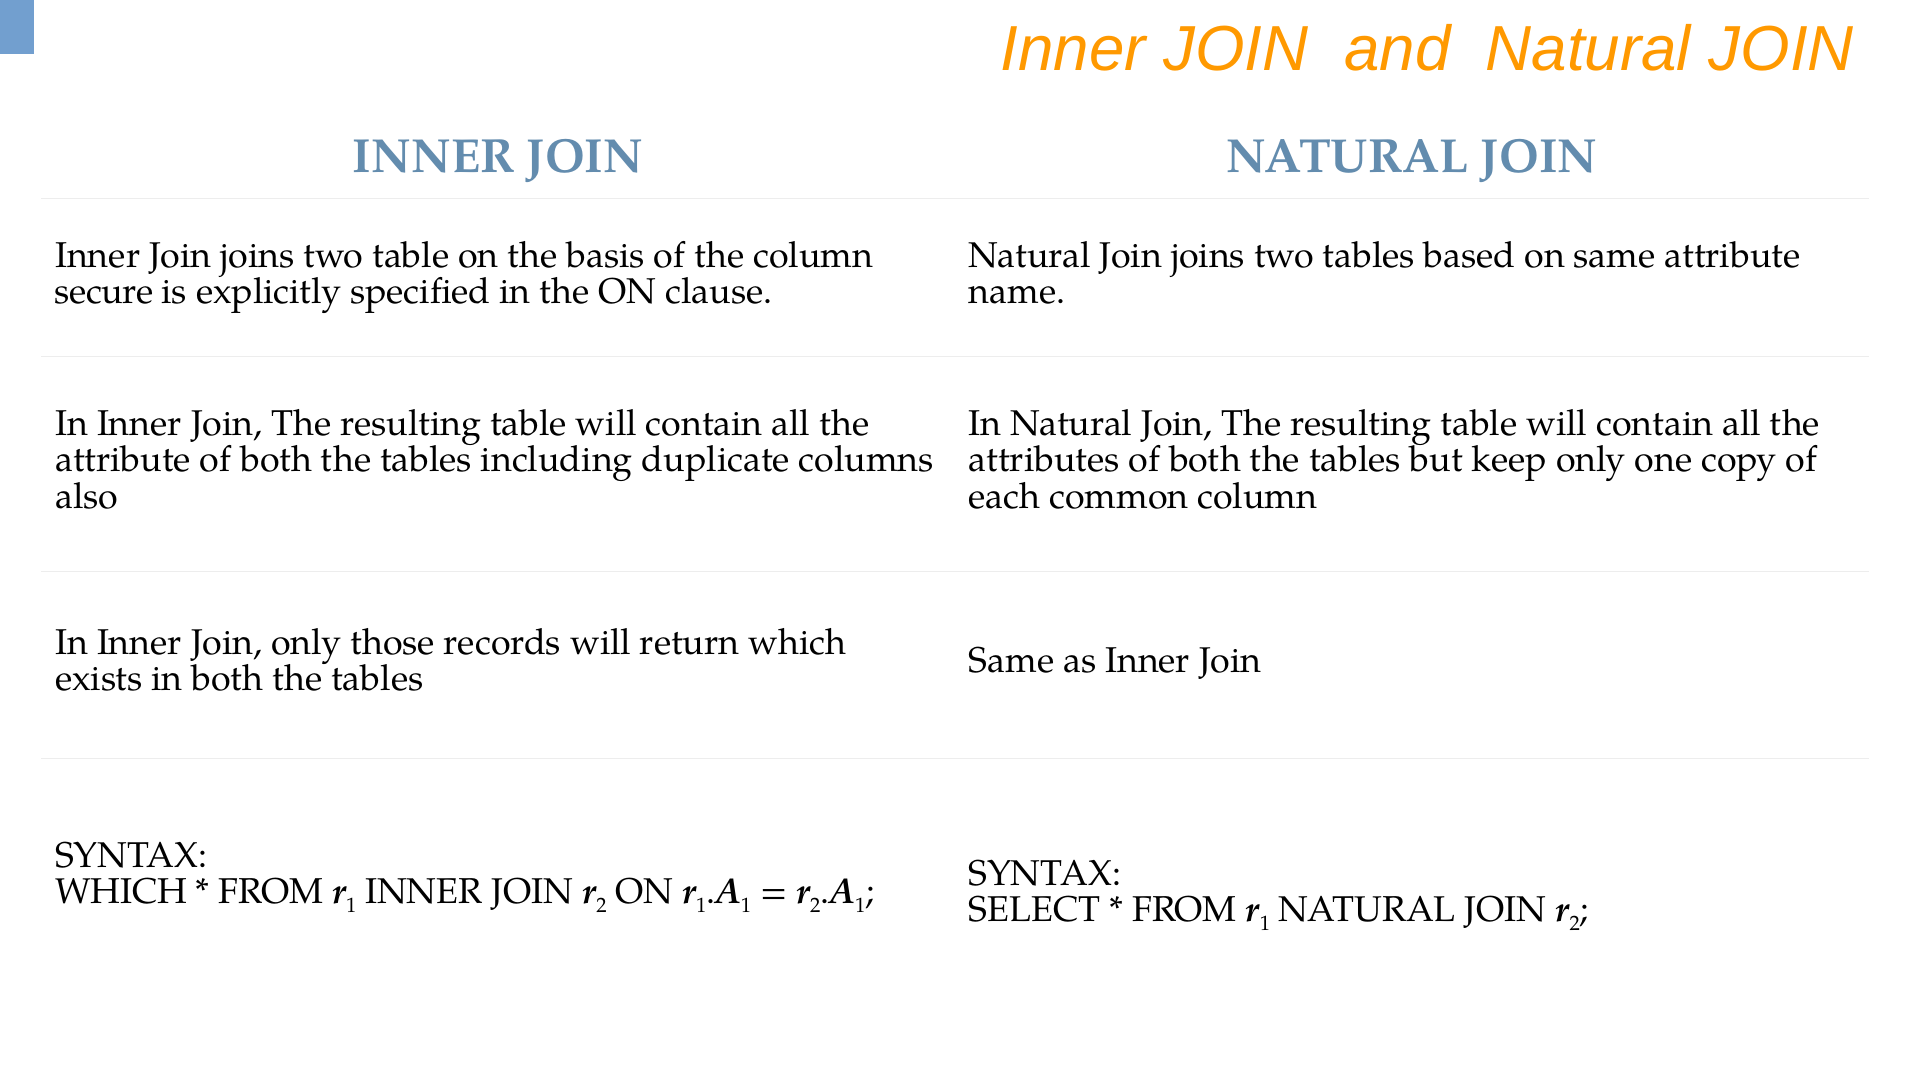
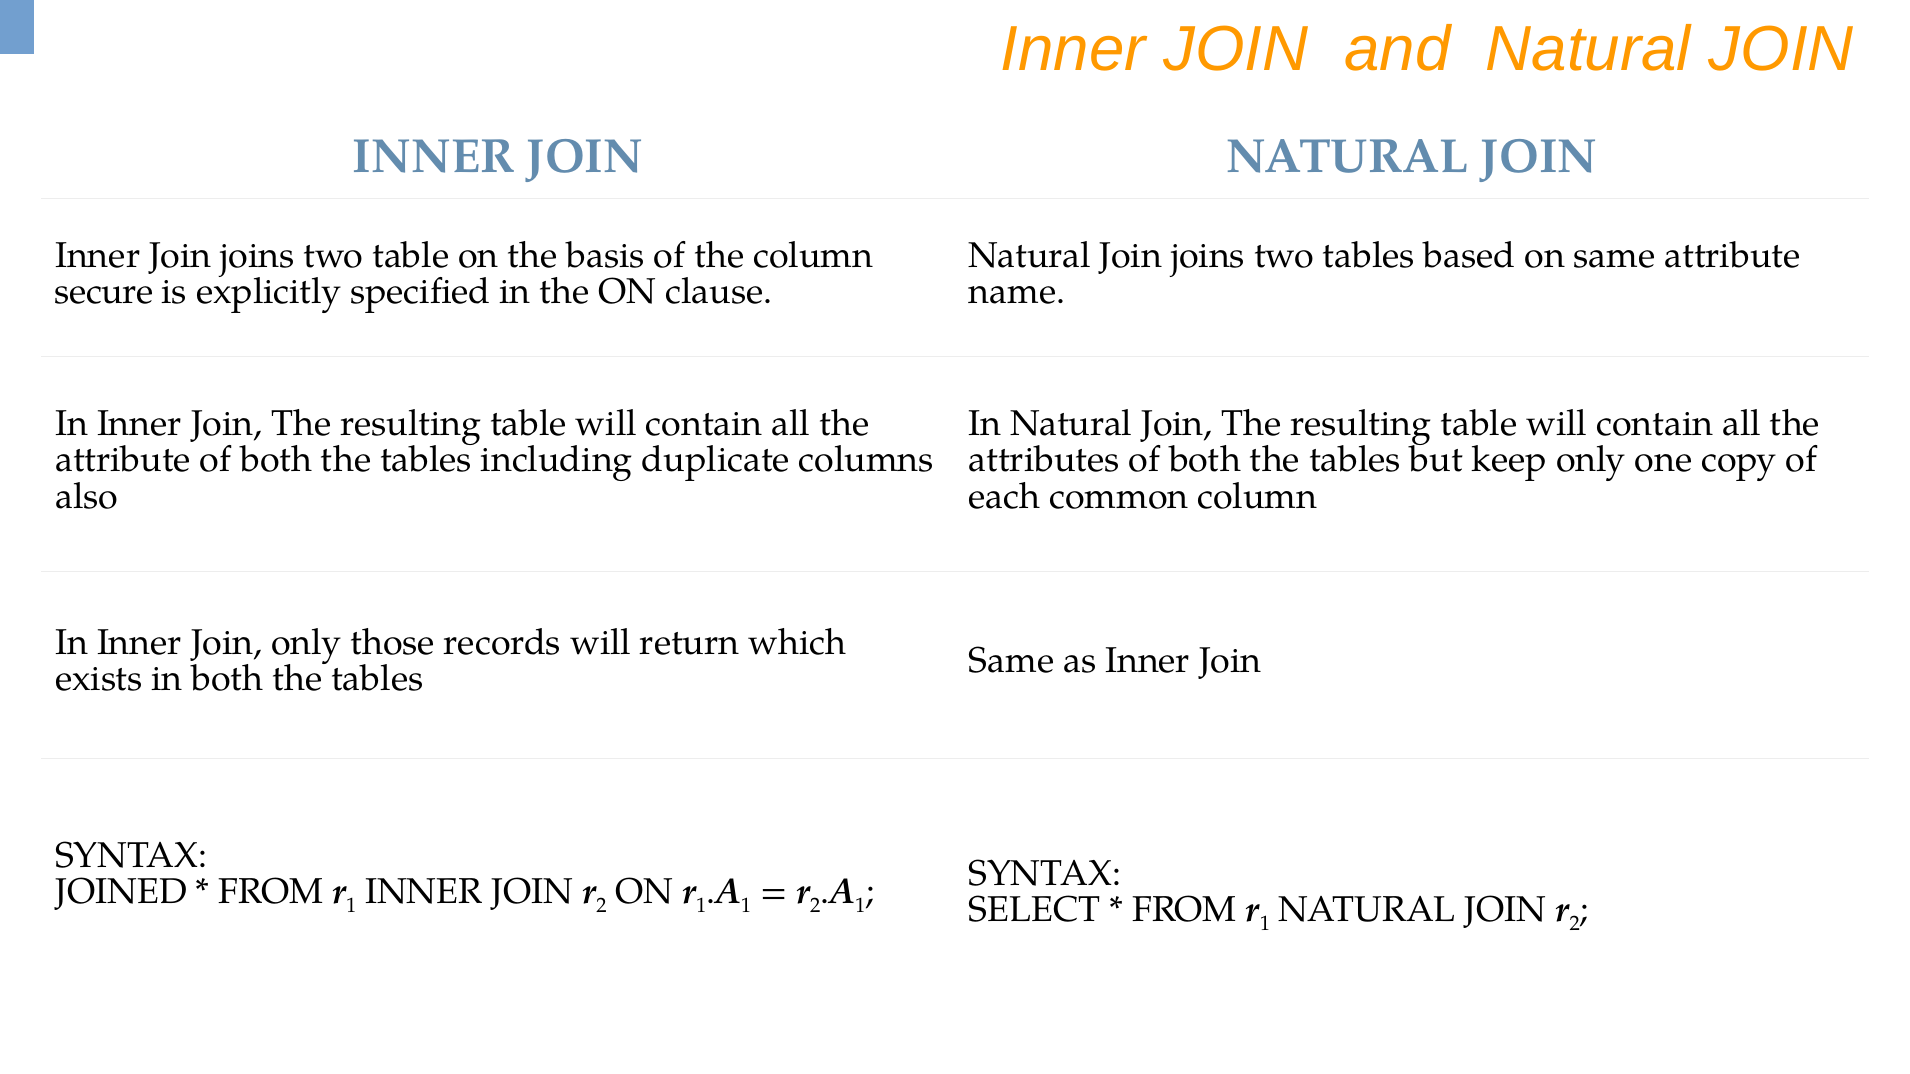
WHICH: WHICH -> JOINED (121, 892)
